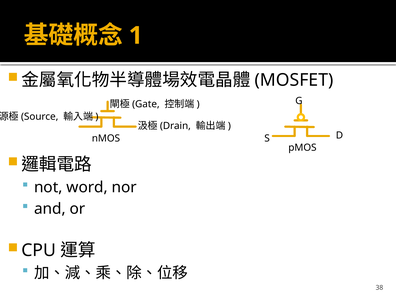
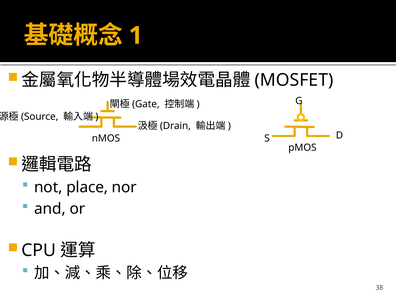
word: word -> place (87, 187)
